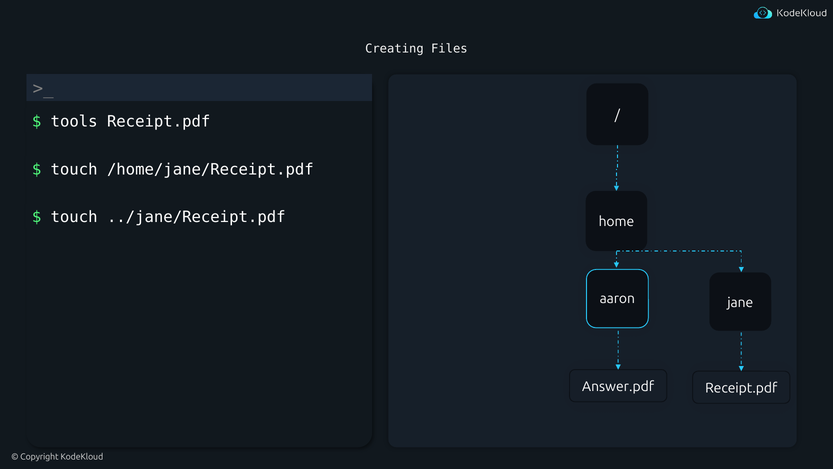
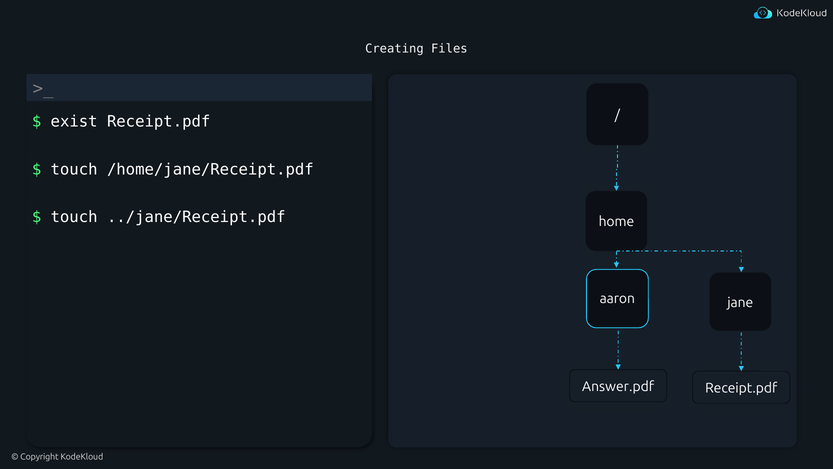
tools: tools -> exist (74, 121)
